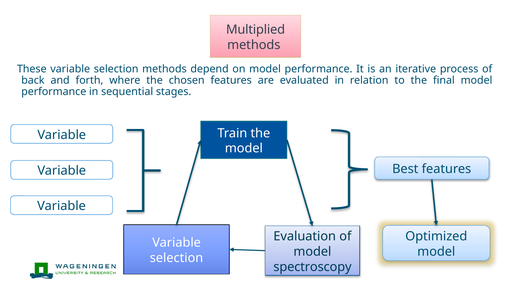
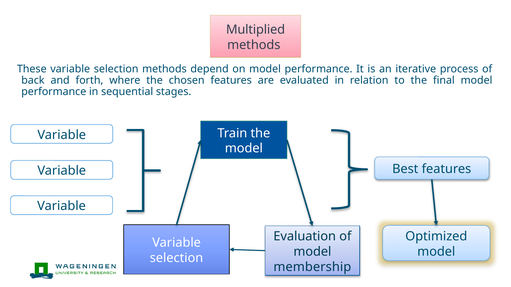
spectroscopy: spectroscopy -> membership (312, 267)
